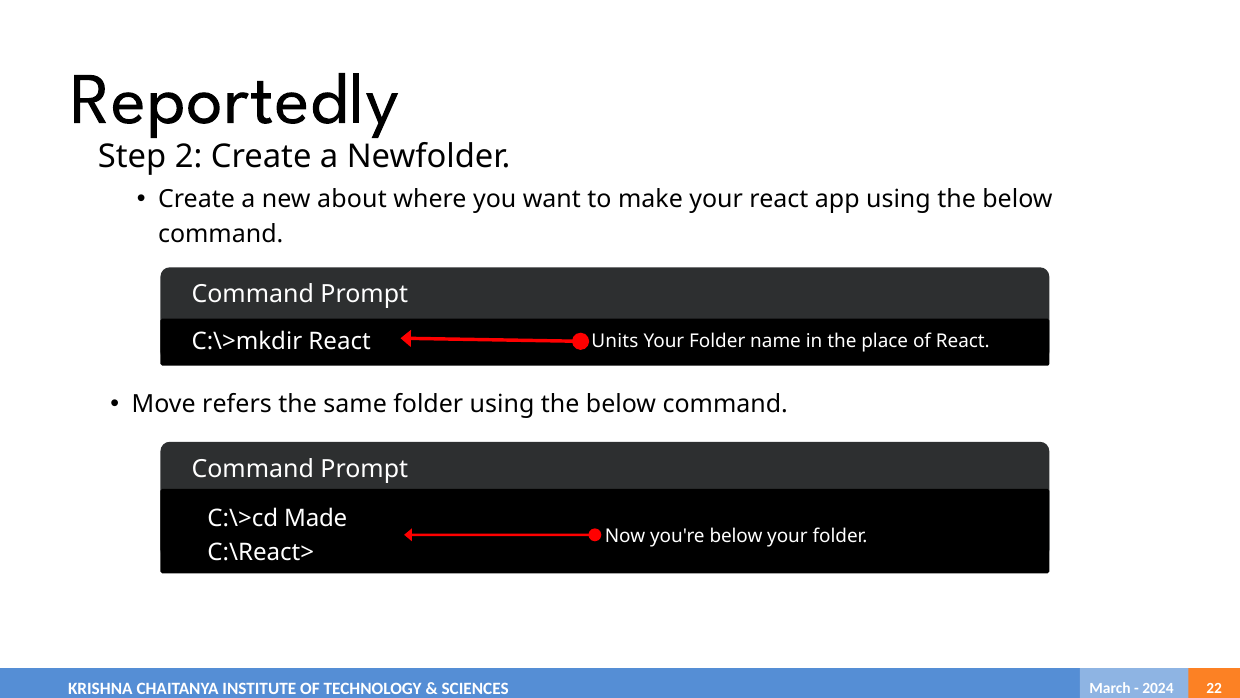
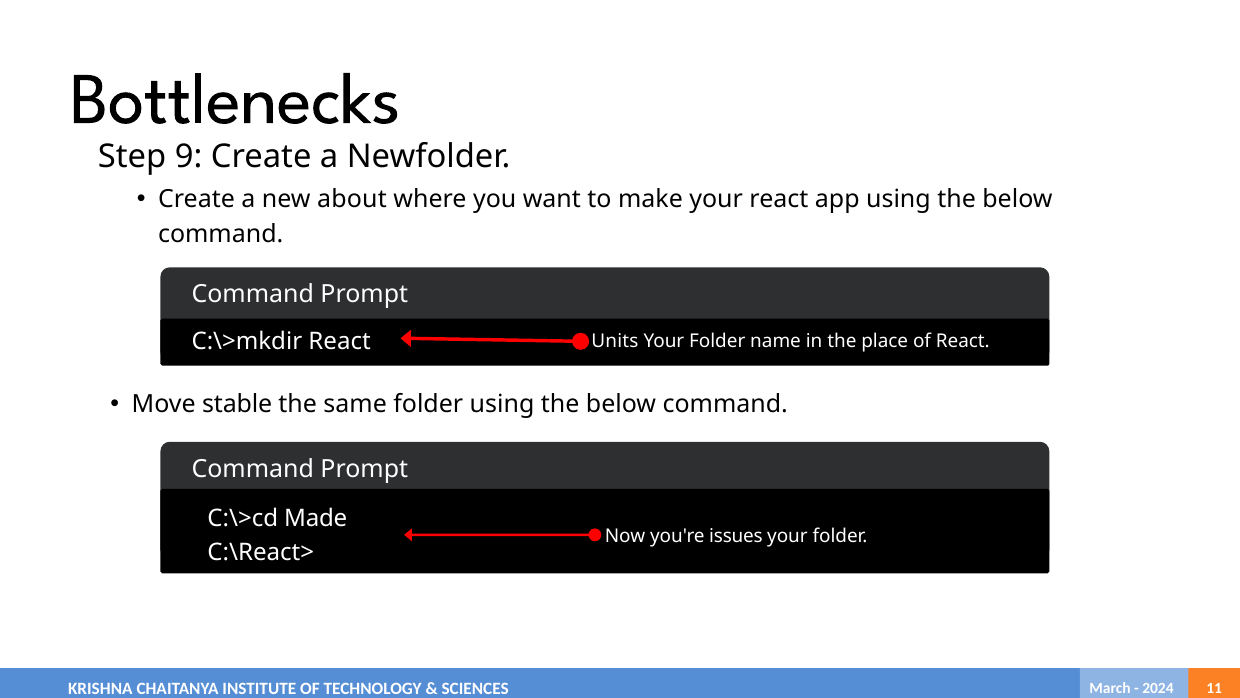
Reportedly: Reportedly -> Bottlenecks (235, 99)
2: 2 -> 9 (189, 157)
refers: refers -> stable (237, 404)
you're below: below -> issues (736, 536)
22: 22 -> 11 (1214, 688)
